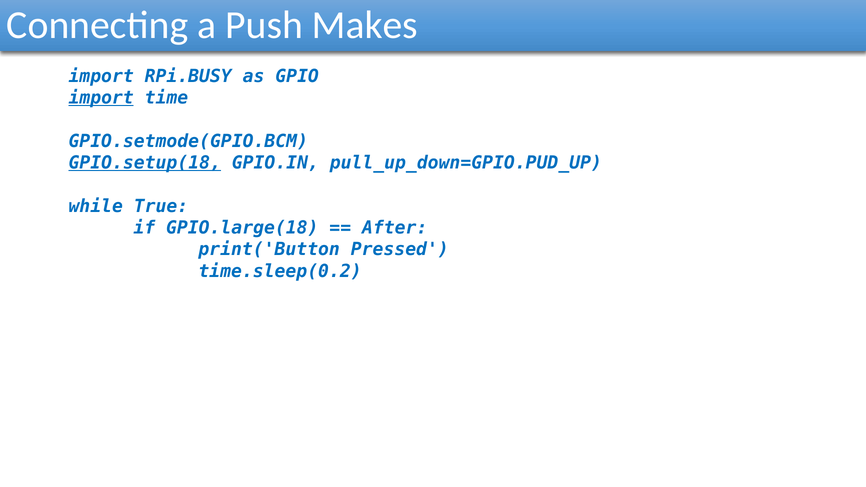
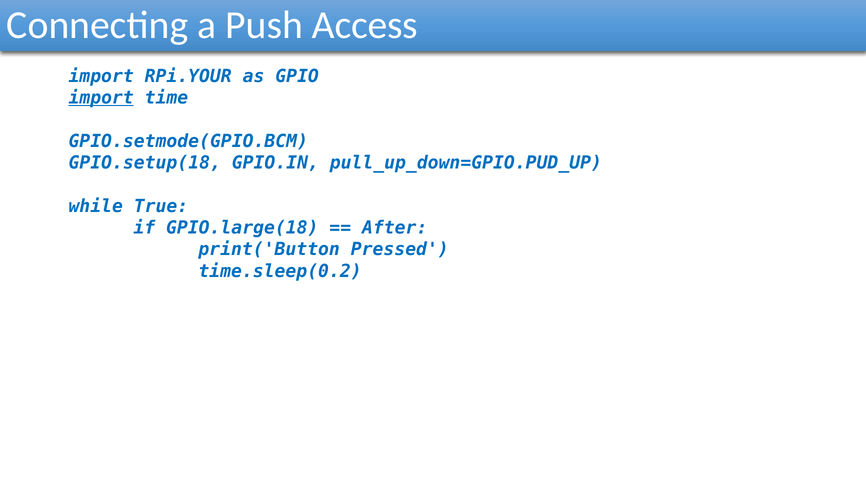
Makes: Makes -> Access (365, 25)
RPi.BUSY: RPi.BUSY -> RPi.YOUR (188, 76)
GPIO.setup(18 underline: present -> none (145, 163)
